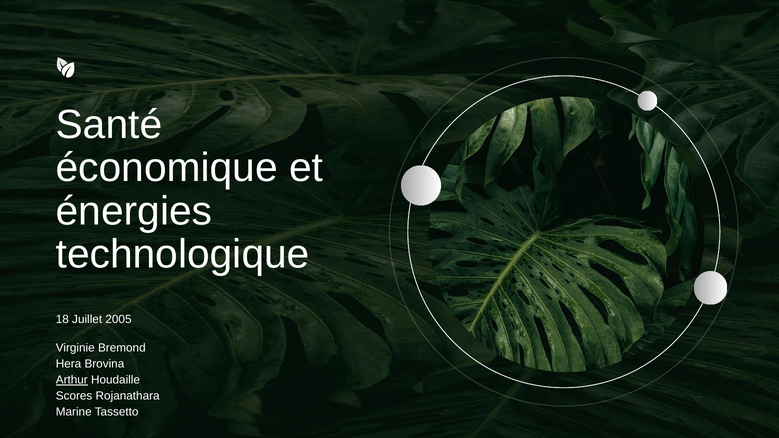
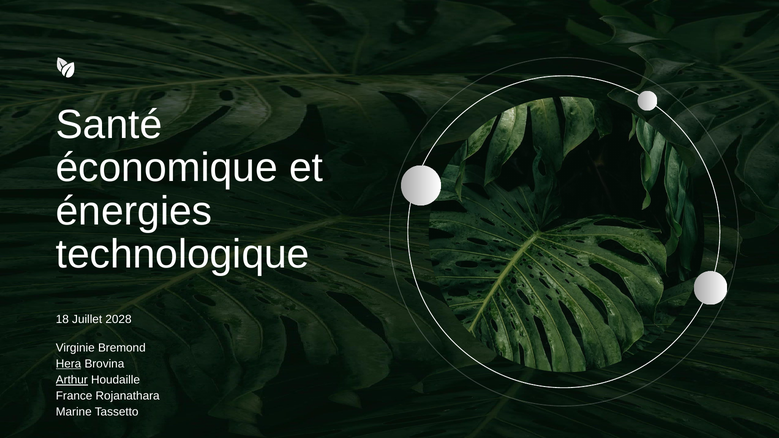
2005: 2005 -> 2028 (118, 319)
Hera underline: none -> present (69, 364)
Scores: Scores -> France (74, 396)
